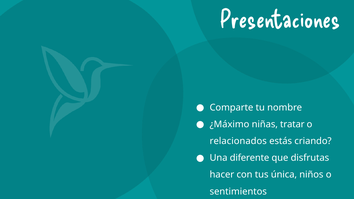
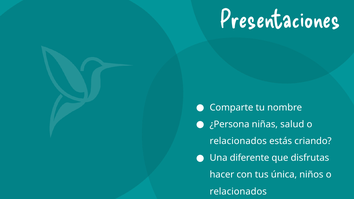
¿Máximo: ¿Máximo -> ¿Persona (230, 124)
tratar: tratar -> salud (292, 124)
sentimientos: sentimientos -> relacionados (238, 192)
